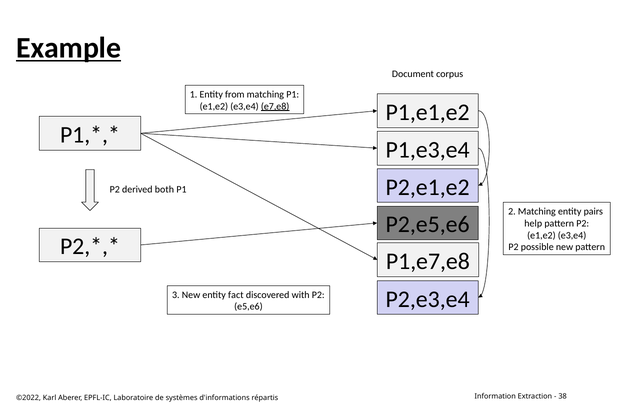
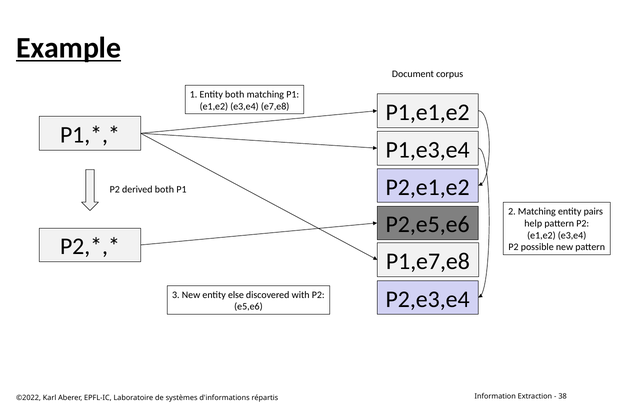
Entity from: from -> both (235, 94)
e7,e8 underline: present -> none (275, 106)
fact: fact -> else (236, 295)
